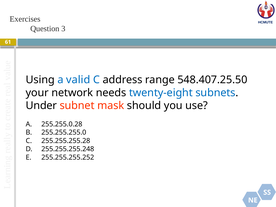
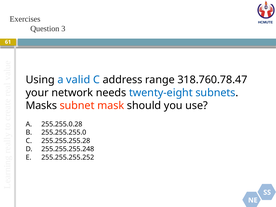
548.407.25.50: 548.407.25.50 -> 318.760.78.47 (212, 80)
Under: Under -> Masks (41, 106)
